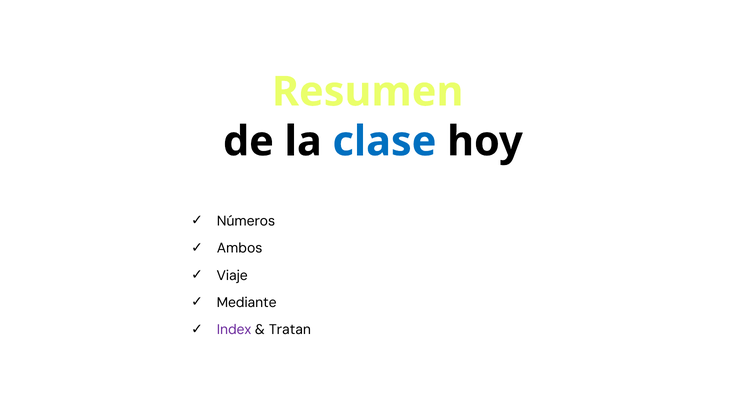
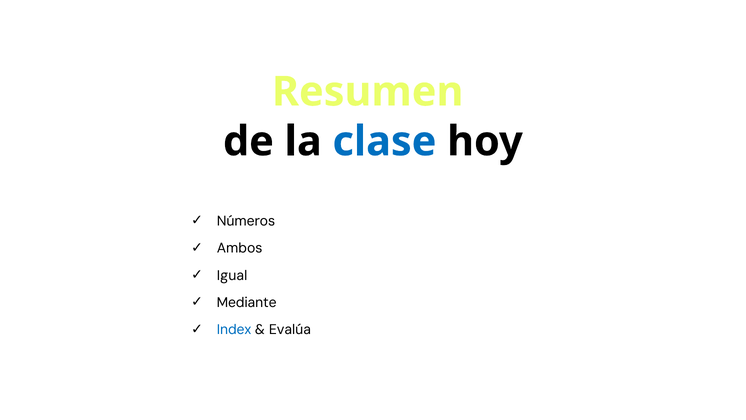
Viaje: Viaje -> Igual (232, 275)
Index colour: purple -> blue (234, 330)
Tratan: Tratan -> Evalúa (290, 330)
